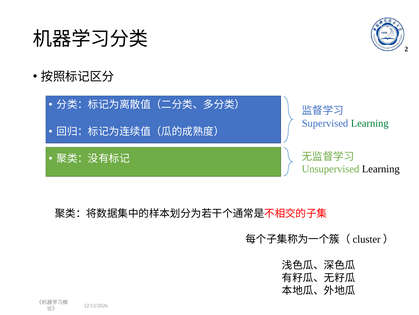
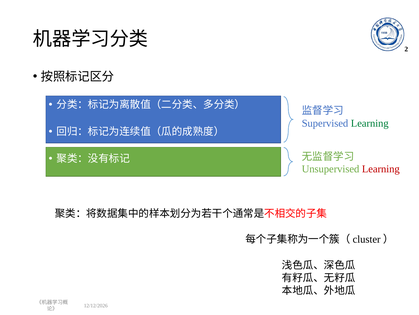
Learning colour: black -> red (381, 169)
